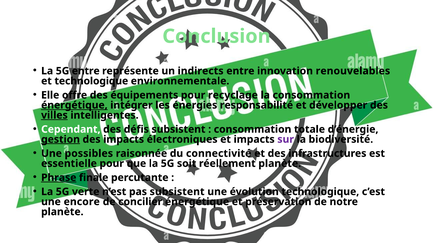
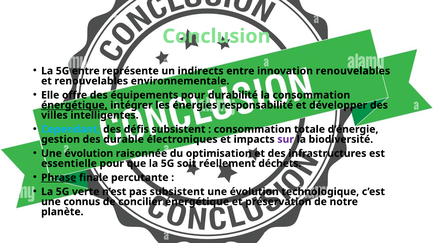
et technologique: technologique -> renouvelables (91, 81)
recyclage: recyclage -> durabilité (233, 95)
villes underline: present -> none (54, 115)
Cependant colour: white -> light blue (71, 130)
gestion underline: present -> none (61, 140)
des impacts: impacts -> durable (124, 140)
possibles: possibles -> évolution (89, 154)
connectivité: connectivité -> optimisation (219, 154)
réellement planète: planète -> déchets (280, 164)
encore: encore -> connus (82, 202)
